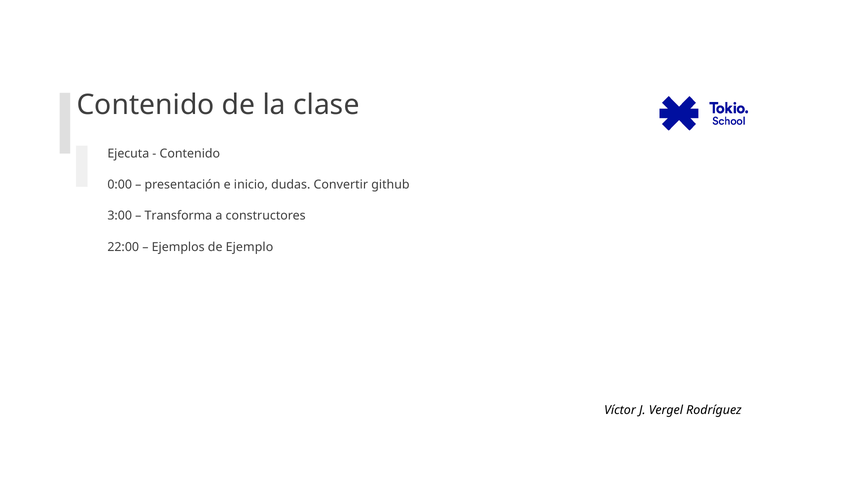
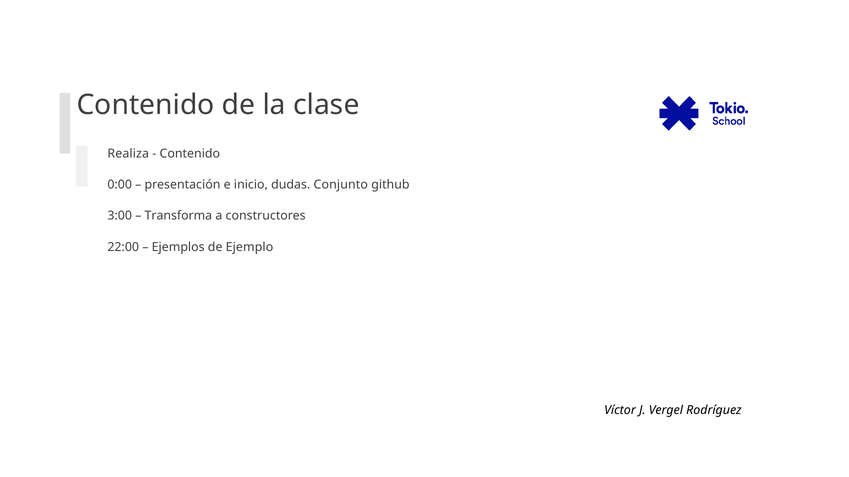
Ejecuta: Ejecuta -> Realiza (128, 154)
Convertir: Convertir -> Conjunto (341, 185)
